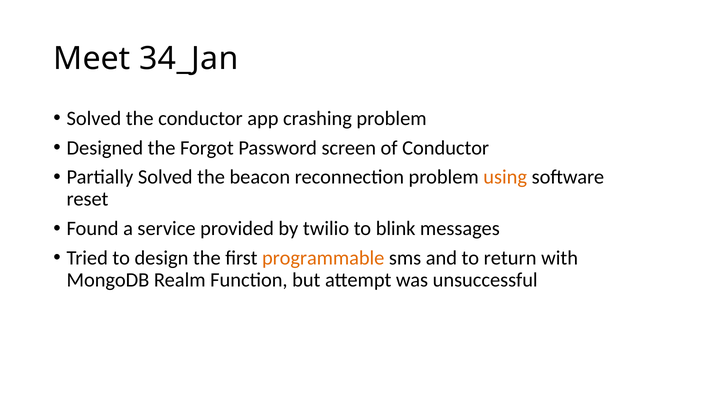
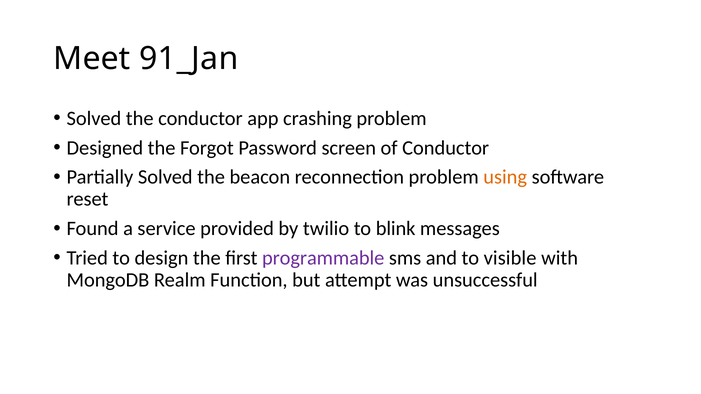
34_Jan: 34_Jan -> 91_Jan (189, 59)
programmable colour: orange -> purple (323, 258)
return: return -> visible (510, 258)
